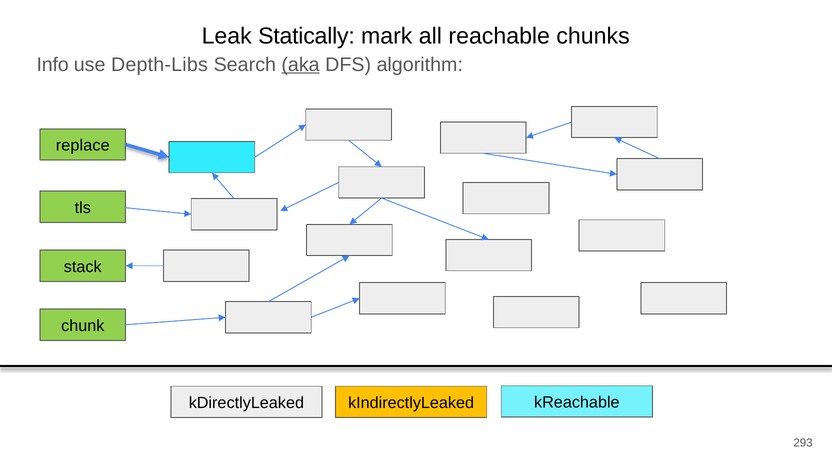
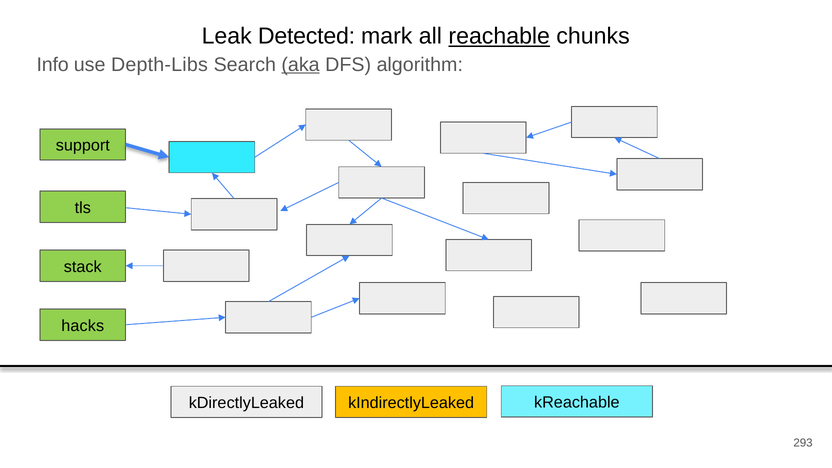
Statically: Statically -> Detected (307, 36)
reachable underline: none -> present (499, 36)
replace: replace -> support (83, 146)
chunk: chunk -> hacks (83, 326)
